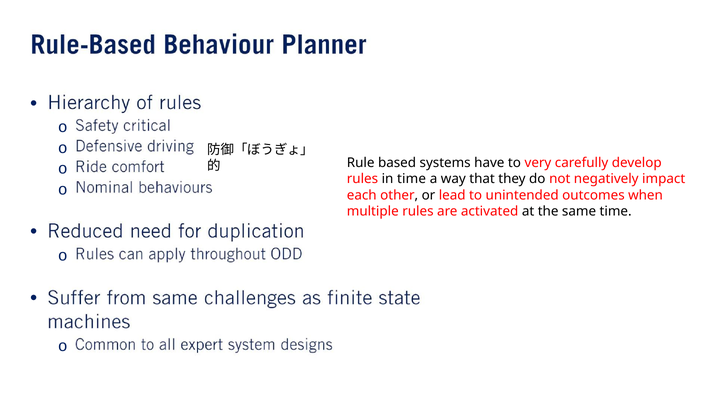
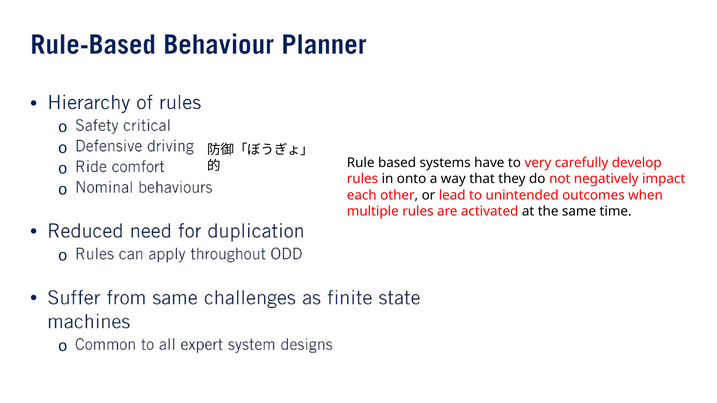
in time: time -> onto (412, 179)
